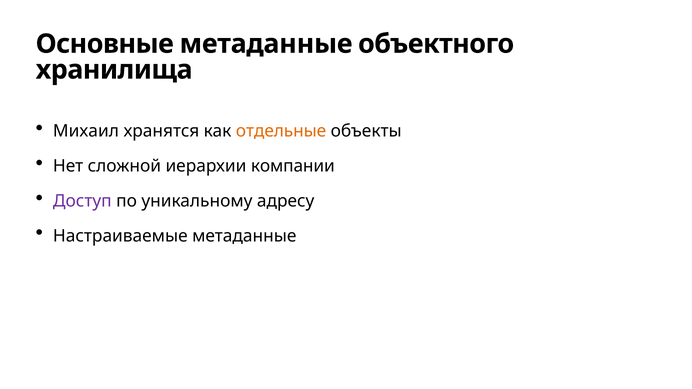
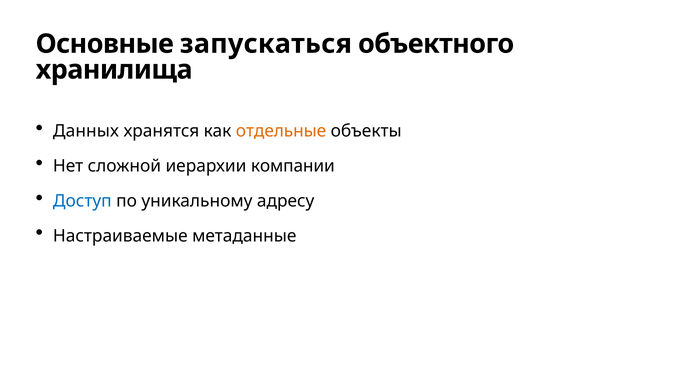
Основные метаданные: метаданные -> запускаться (266, 44)
Михаил: Михаил -> Данных (86, 131)
Доступ colour: purple -> blue (82, 201)
